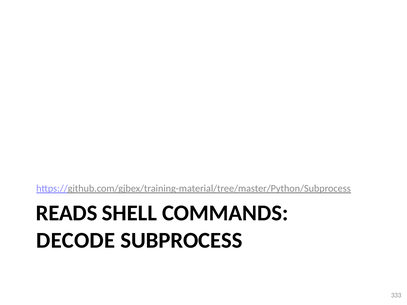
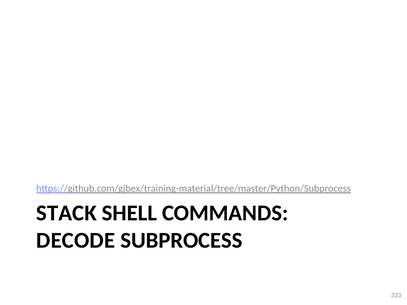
READS: READS -> STACK (66, 213)
